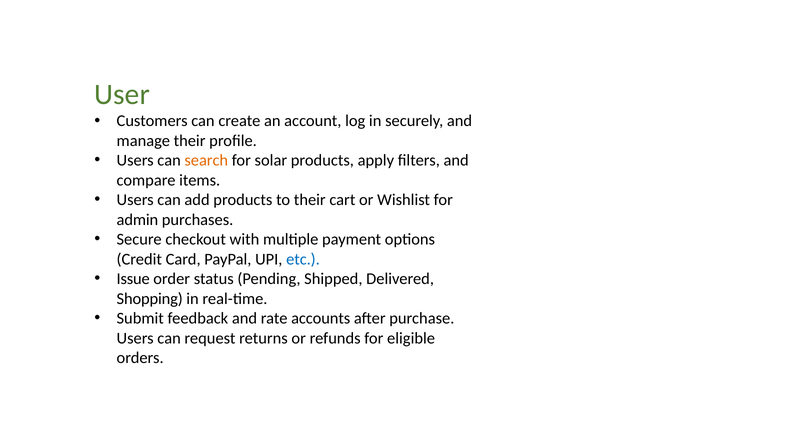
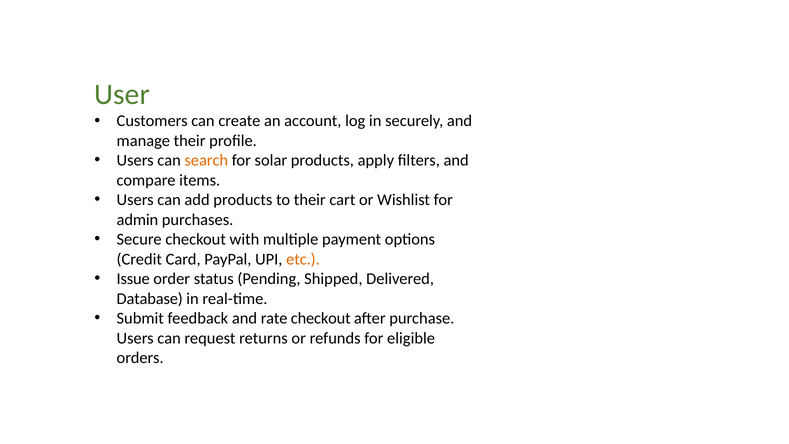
etc colour: blue -> orange (303, 259)
Shopping: Shopping -> Database (150, 299)
rate accounts: accounts -> checkout (321, 318)
